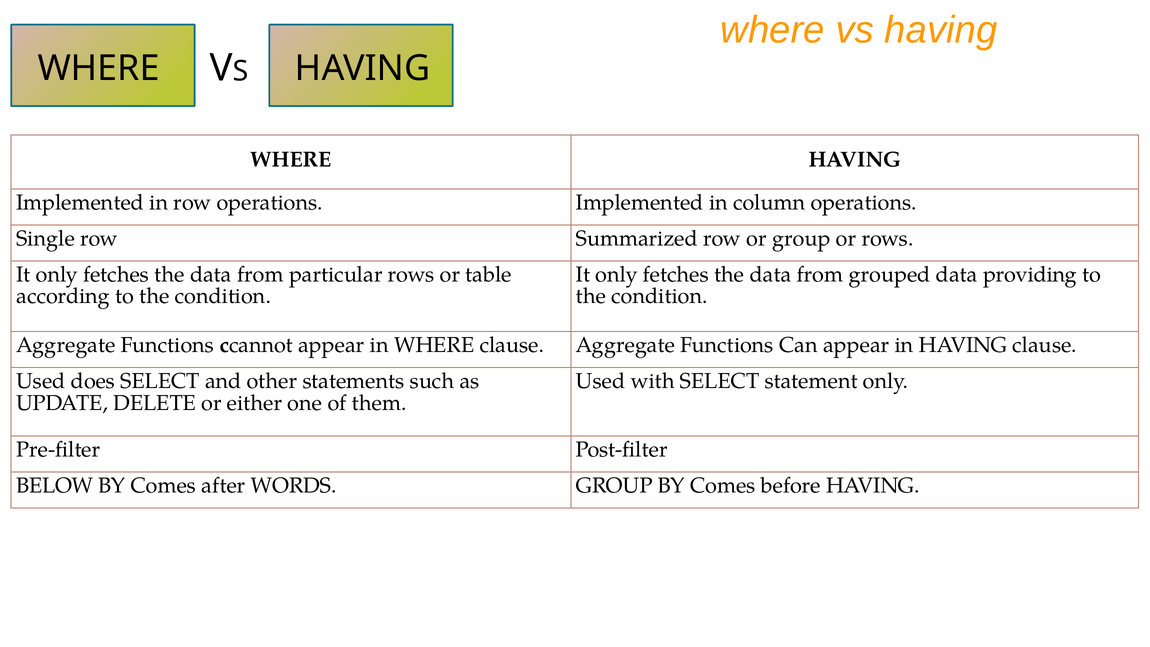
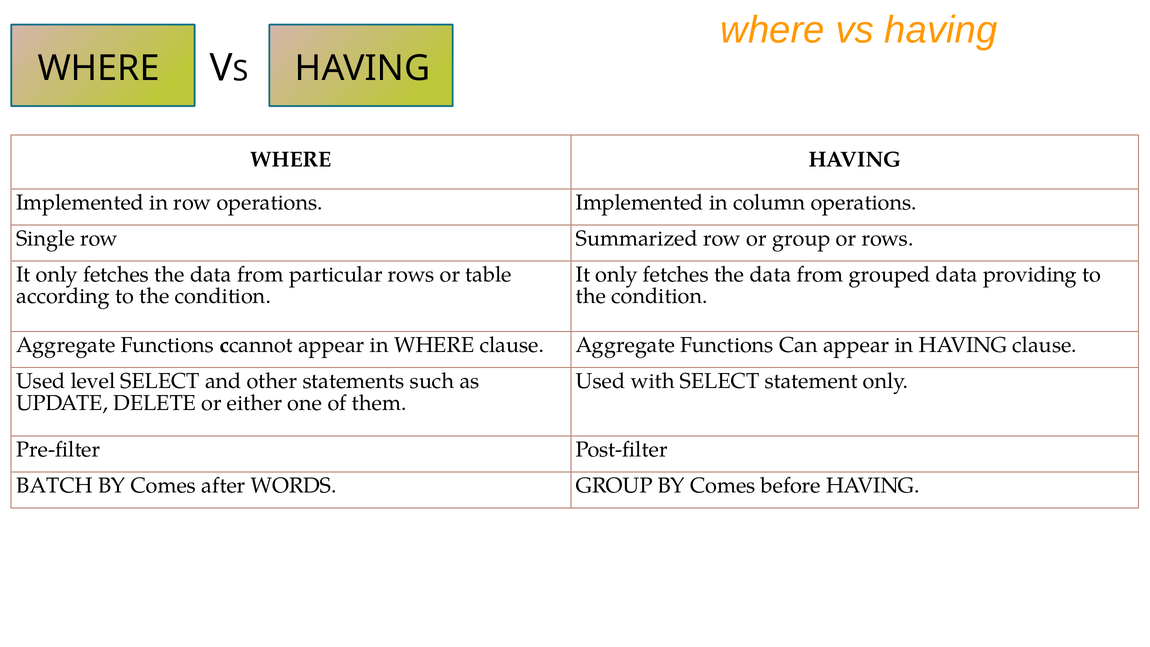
does: does -> level (93, 381)
BELOW: BELOW -> BATCH (55, 486)
